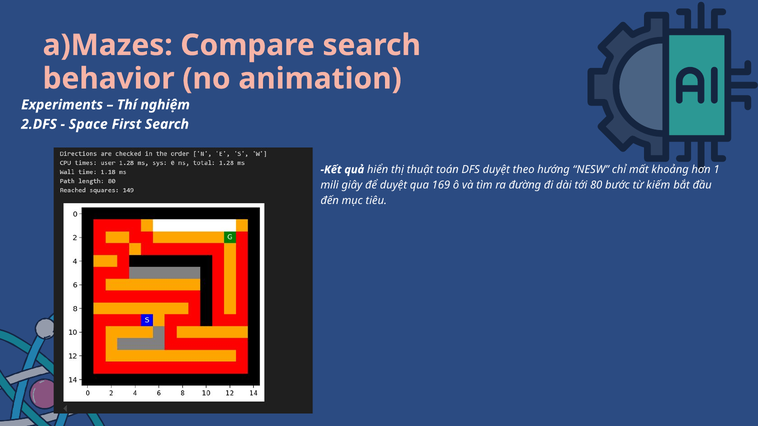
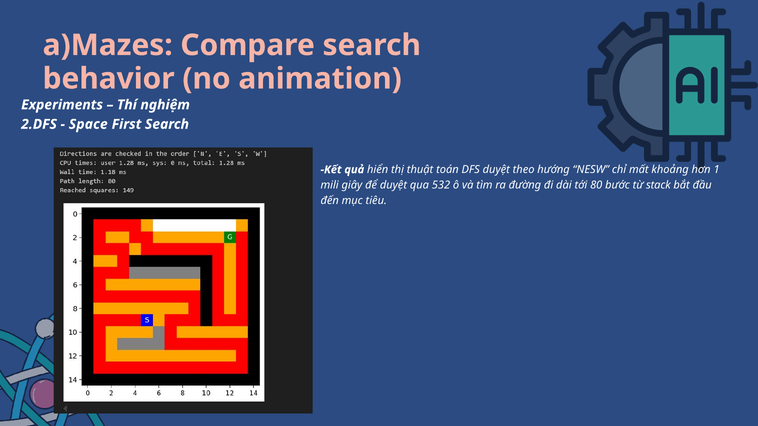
169: 169 -> 532 (441, 185)
kiếm: kiếm -> stack (658, 185)
